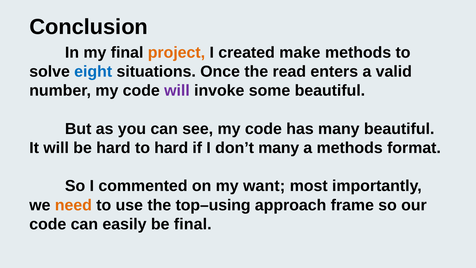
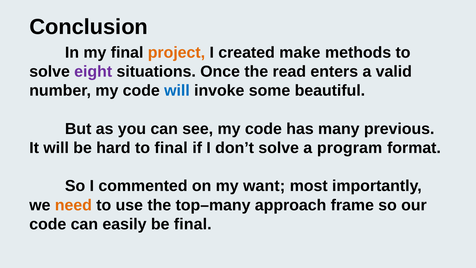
eight colour: blue -> purple (93, 72)
will colour: purple -> blue (177, 91)
many beautiful: beautiful -> previous (399, 129)
to hard: hard -> final (171, 148)
don’t many: many -> solve (279, 148)
a methods: methods -> program (350, 148)
top–using: top–using -> top–many (213, 205)
